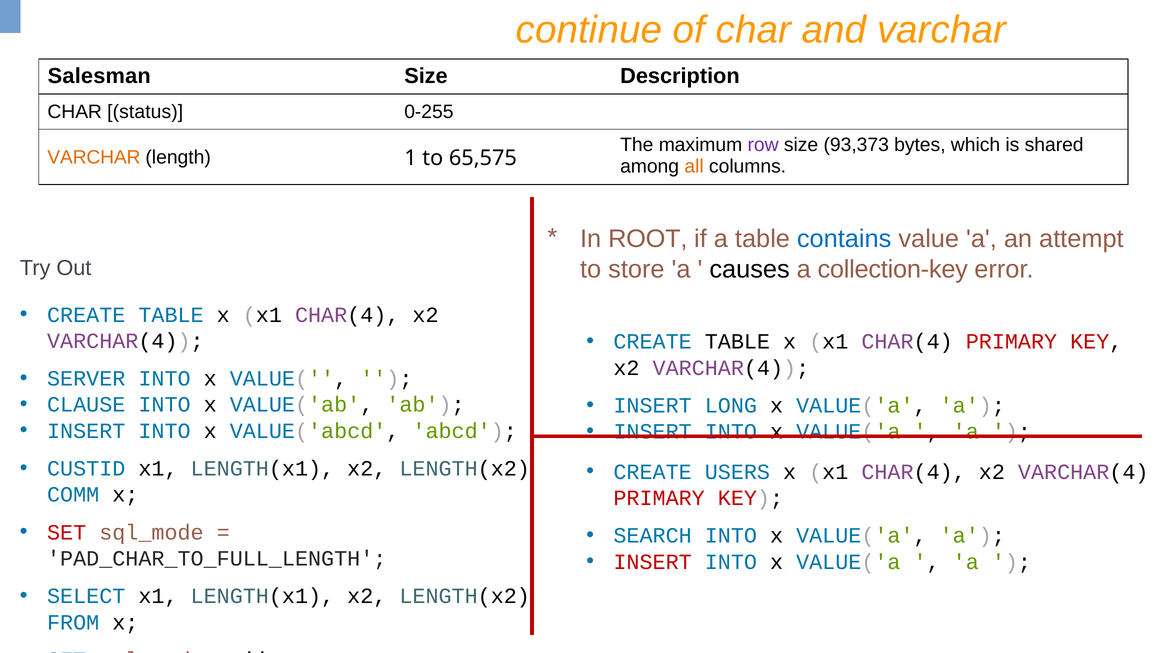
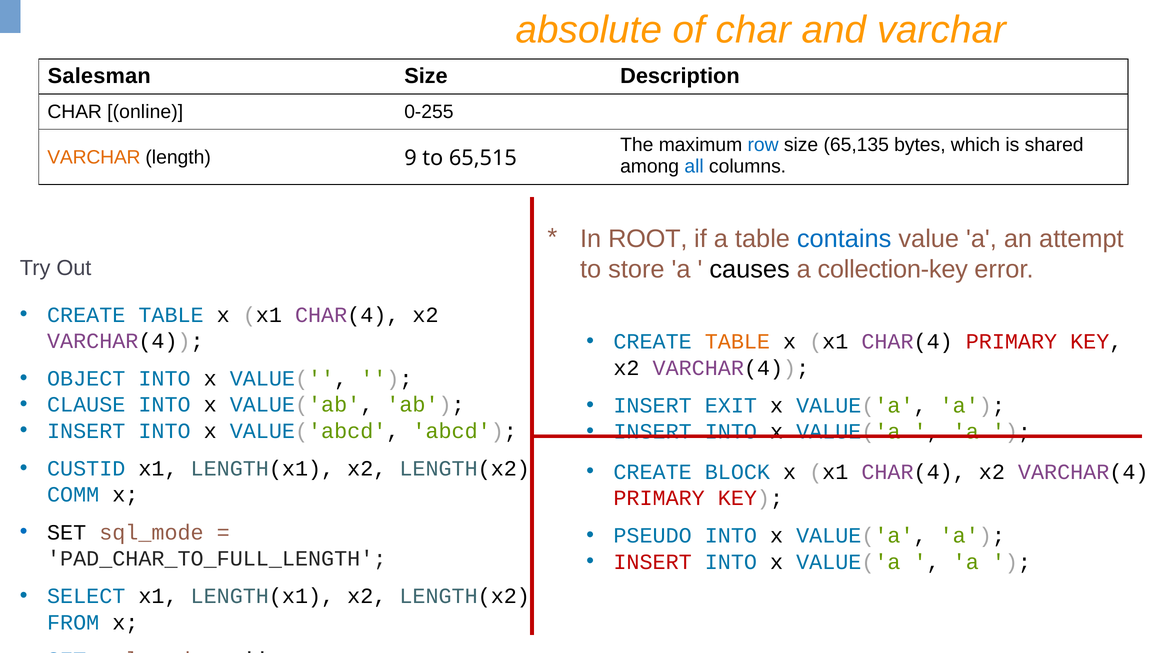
continue: continue -> absolute (589, 30)
status: status -> online (145, 112)
row colour: purple -> blue (763, 145)
93,373: 93,373 -> 65,135 (856, 145)
1: 1 -> 9 (410, 158)
65,575: 65,575 -> 65,515 (483, 158)
all colour: orange -> blue (694, 166)
TABLE colour: black -> orange (737, 341)
SERVER: SERVER -> OBJECT (86, 378)
LONG: LONG -> EXIT (731, 405)
USERS: USERS -> BLOCK (737, 472)
SET colour: red -> black (67, 532)
SEARCH: SEARCH -> PSEUDO (653, 535)
